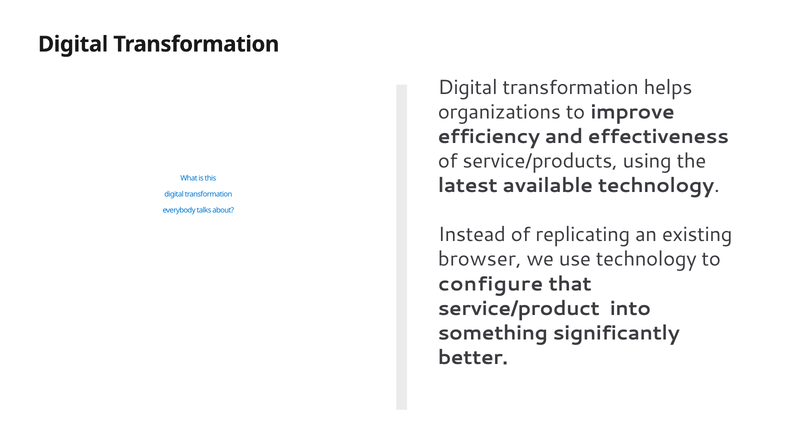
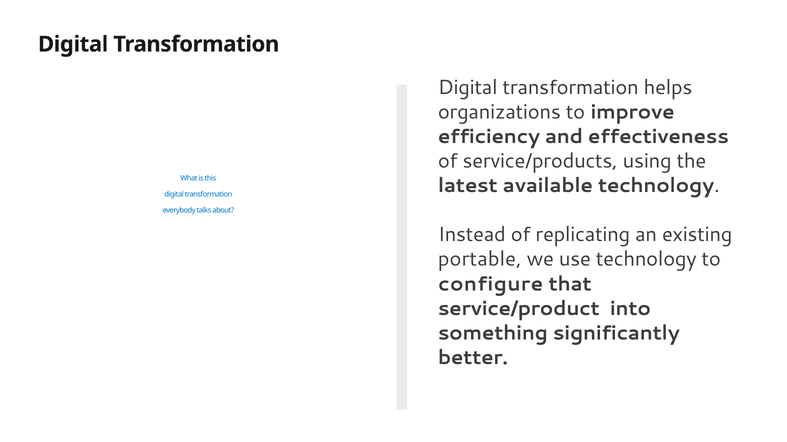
browser: browser -> portable (480, 260)
